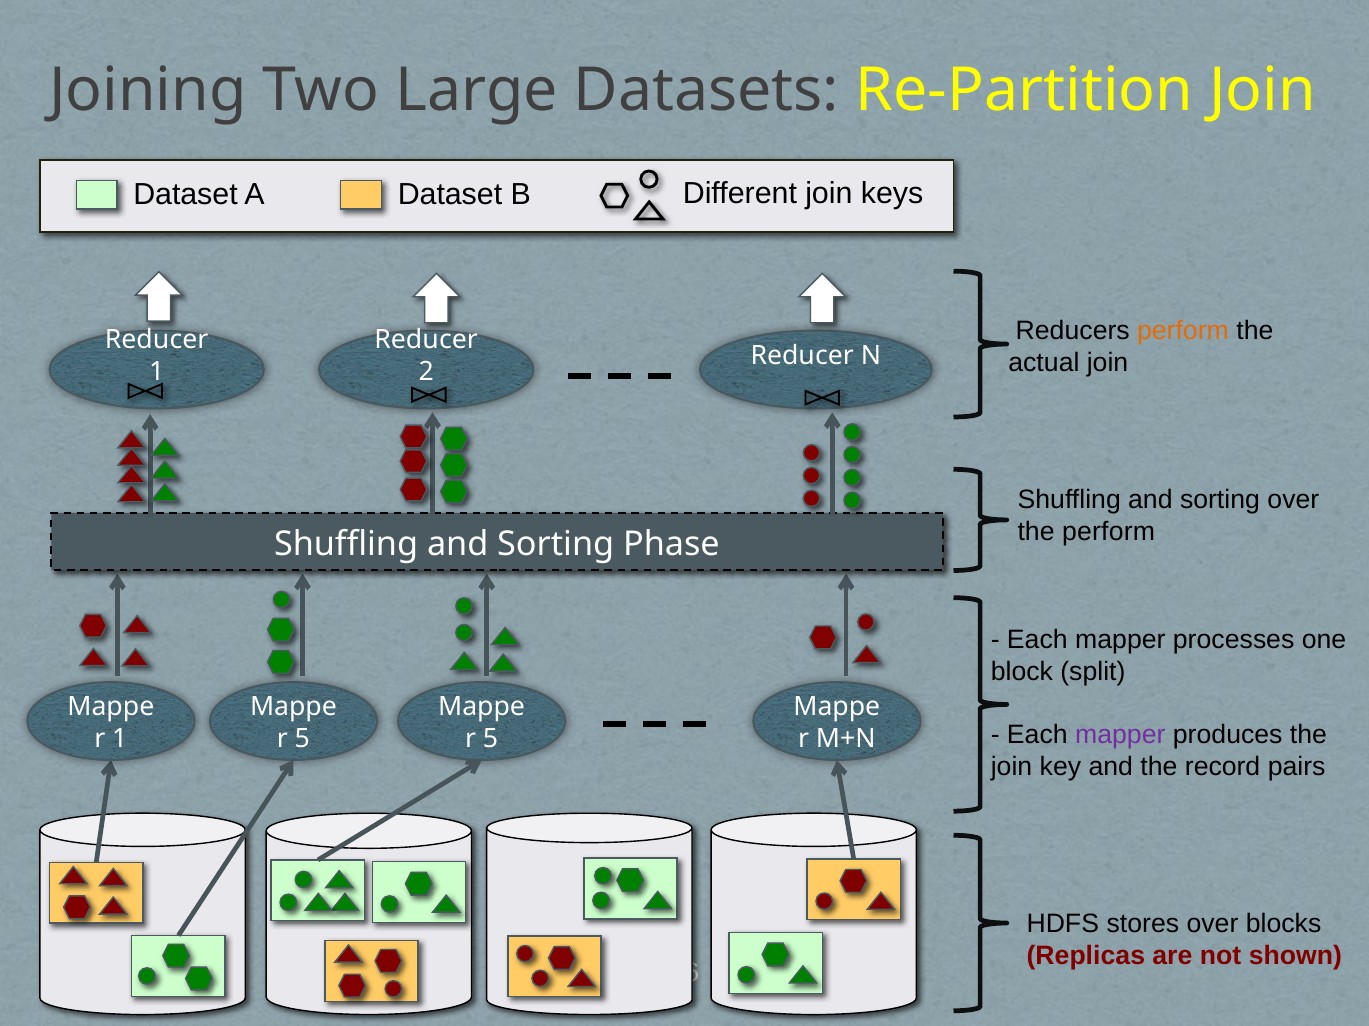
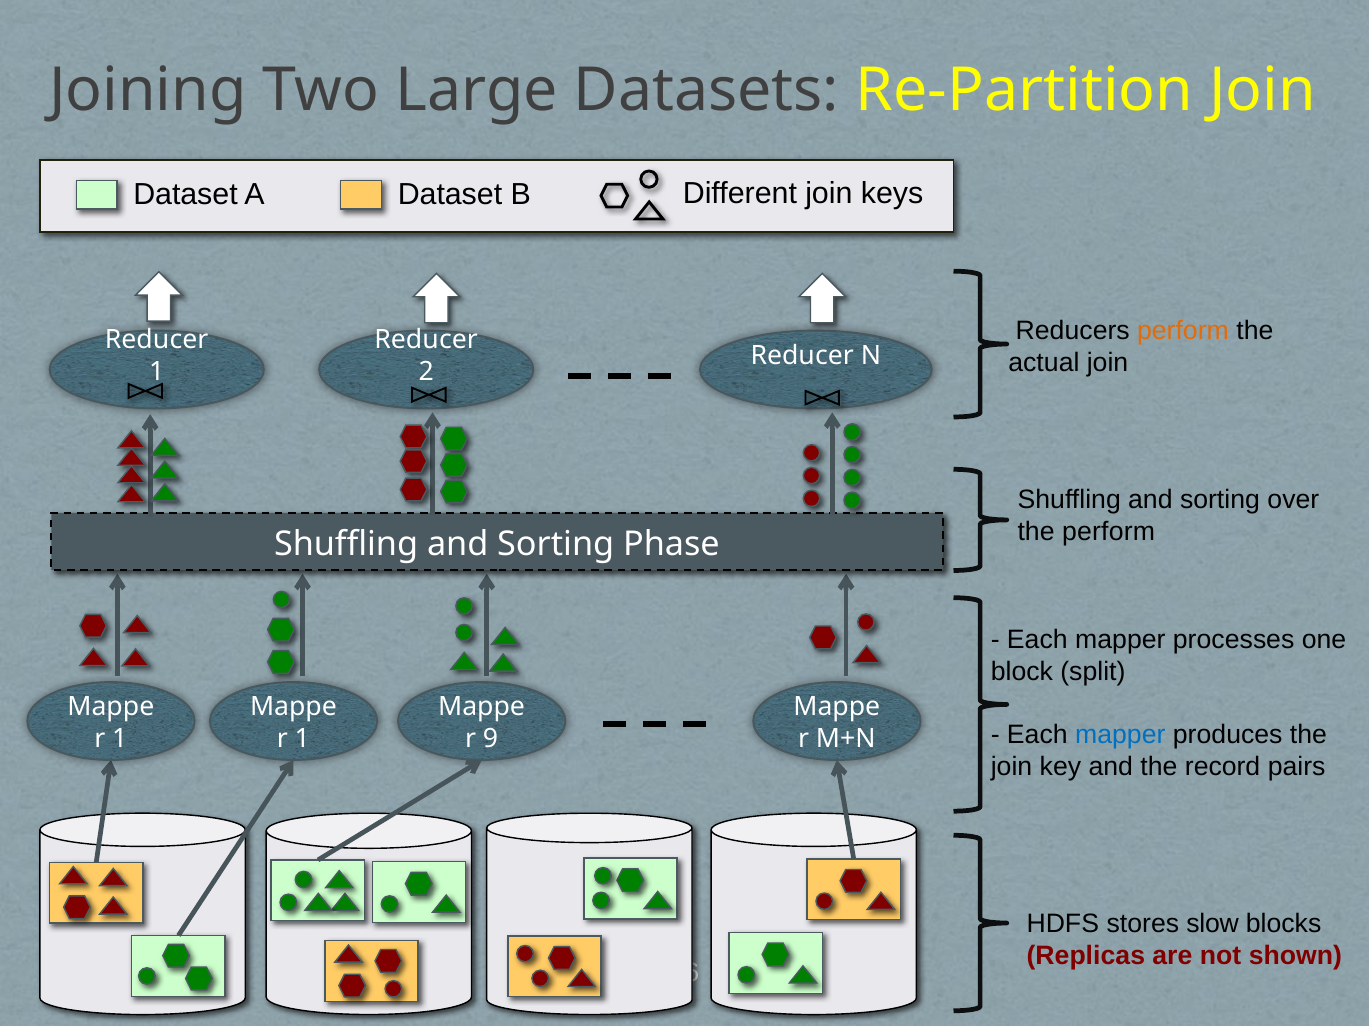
mapper colour: purple -> blue (1120, 736)
5: 5 -> 1 (302, 739)
5: 5 -> 9 (490, 739)
stores over: over -> slow (1213, 924)
